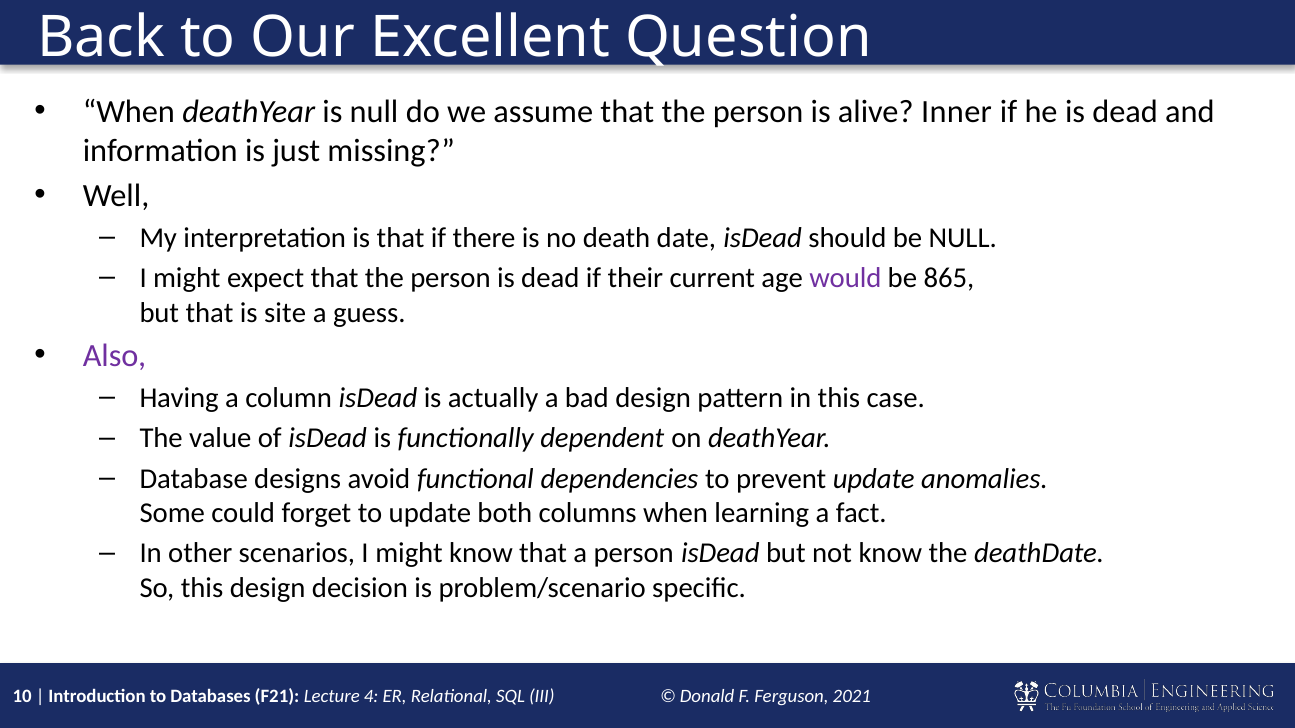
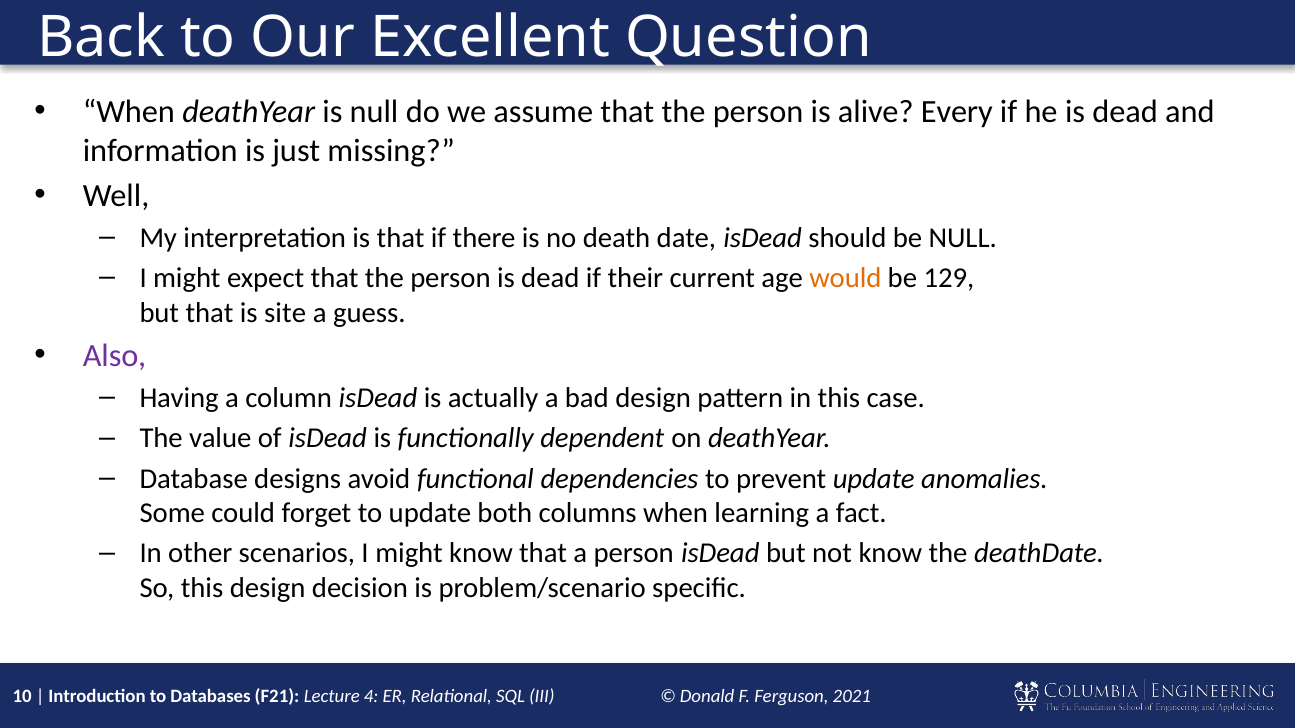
Inner: Inner -> Every (957, 112)
would colour: purple -> orange (845, 278)
865: 865 -> 129 (949, 278)
